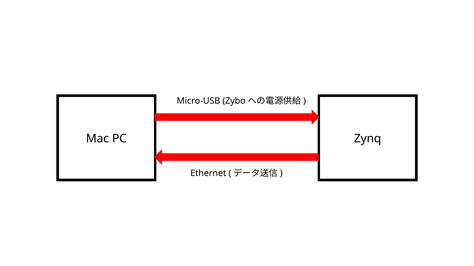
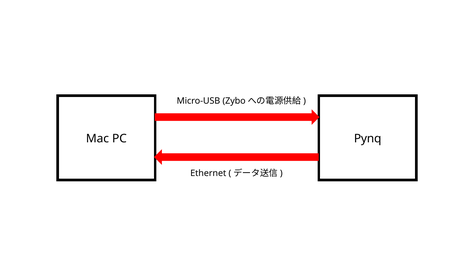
Zynq: Zynq -> Pynq (368, 139)
